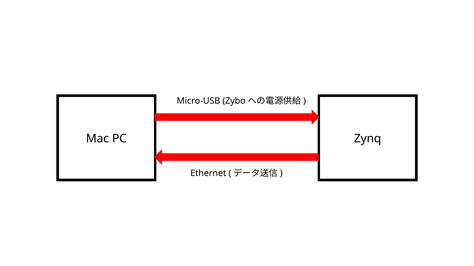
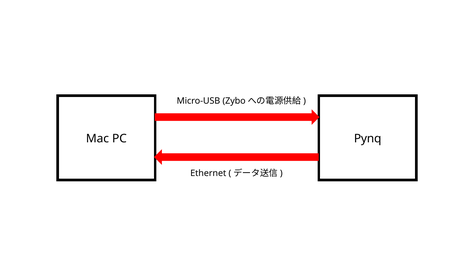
Zynq: Zynq -> Pynq (368, 139)
